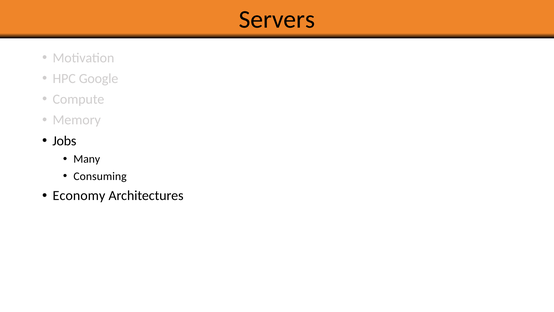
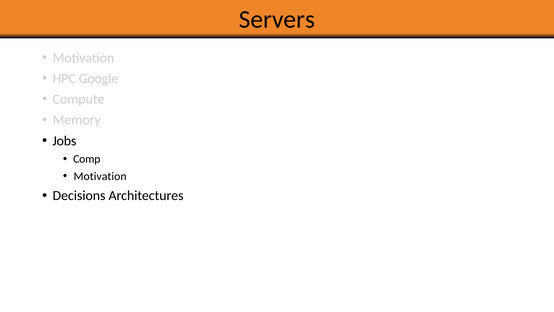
Many: Many -> Comp (87, 159)
Consuming: Consuming -> Motivation (100, 176)
Economy: Economy -> Decisions (79, 196)
